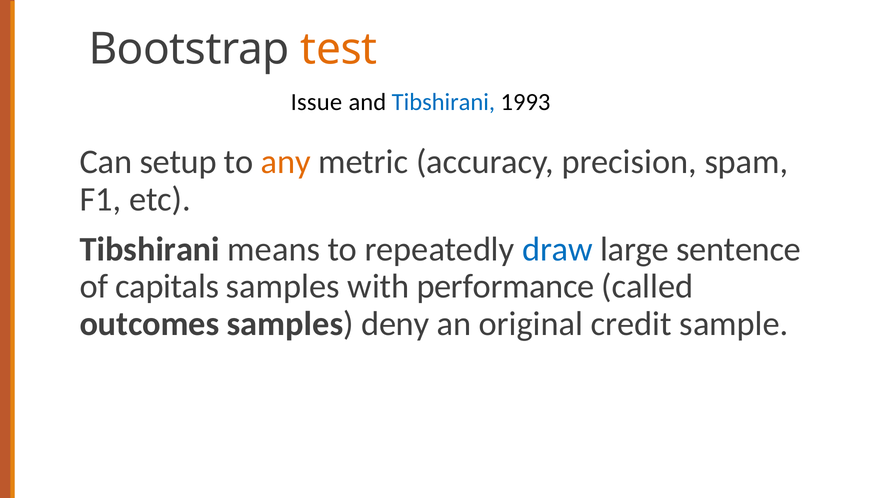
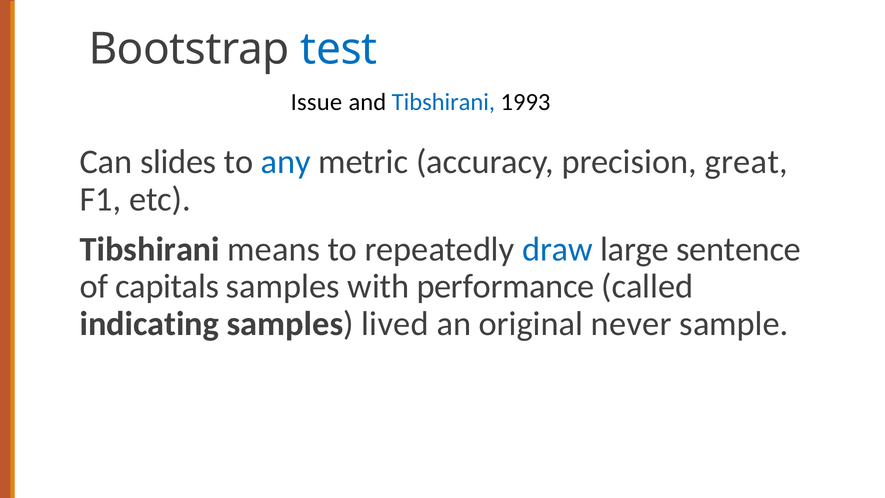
test colour: orange -> blue (339, 49)
setup: setup -> slides (178, 162)
any colour: orange -> blue (286, 162)
spam: spam -> great (746, 162)
outcomes: outcomes -> indicating (149, 324)
deny: deny -> lived (395, 324)
credit: credit -> never (631, 324)
